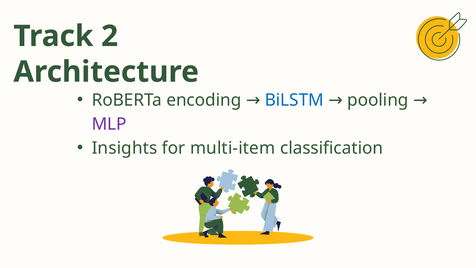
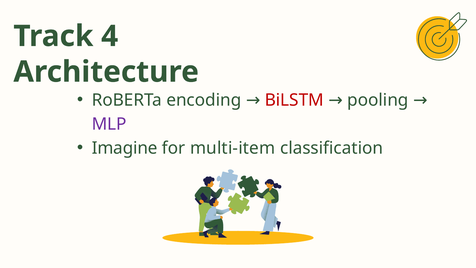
2: 2 -> 4 (110, 36)
BiLSTM colour: blue -> red (294, 100)
Insights: Insights -> Imagine (125, 148)
